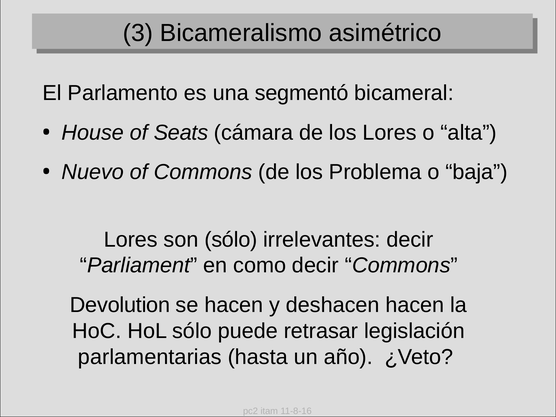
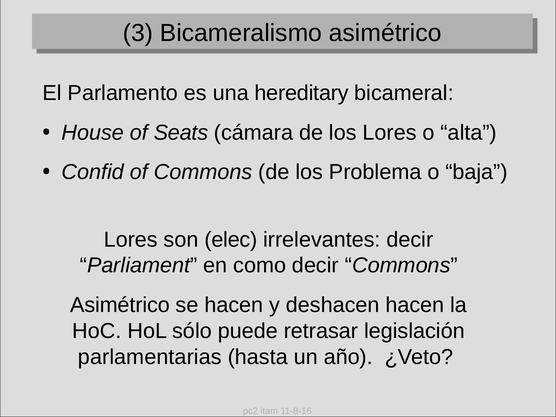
segmentó: segmentó -> hereditary (302, 93)
Nuevo: Nuevo -> Confid (93, 172)
son sólo: sólo -> elec (231, 240)
Devolution: Devolution -> Asimétrico (120, 305)
